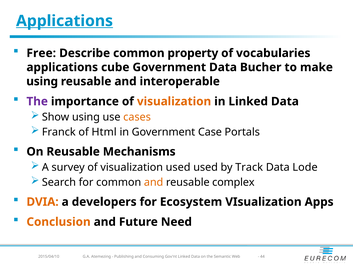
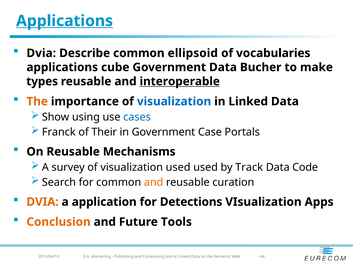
Free: Free -> Dvia (41, 53)
property: property -> ellipsoid (193, 53)
using: using -> types (42, 81)
interoperable underline: none -> present (180, 81)
The colour: purple -> orange (37, 101)
visualization colour: orange -> blue (174, 101)
cases colour: orange -> blue (137, 117)
Html: Html -> Their (104, 132)
Lode: Lode -> Code (305, 167)
complex: complex -> curation (233, 182)
developers: developers -> application (104, 202)
Ecosystem: Ecosystem -> Detections (191, 202)
Need: Need -> Tools (176, 222)
